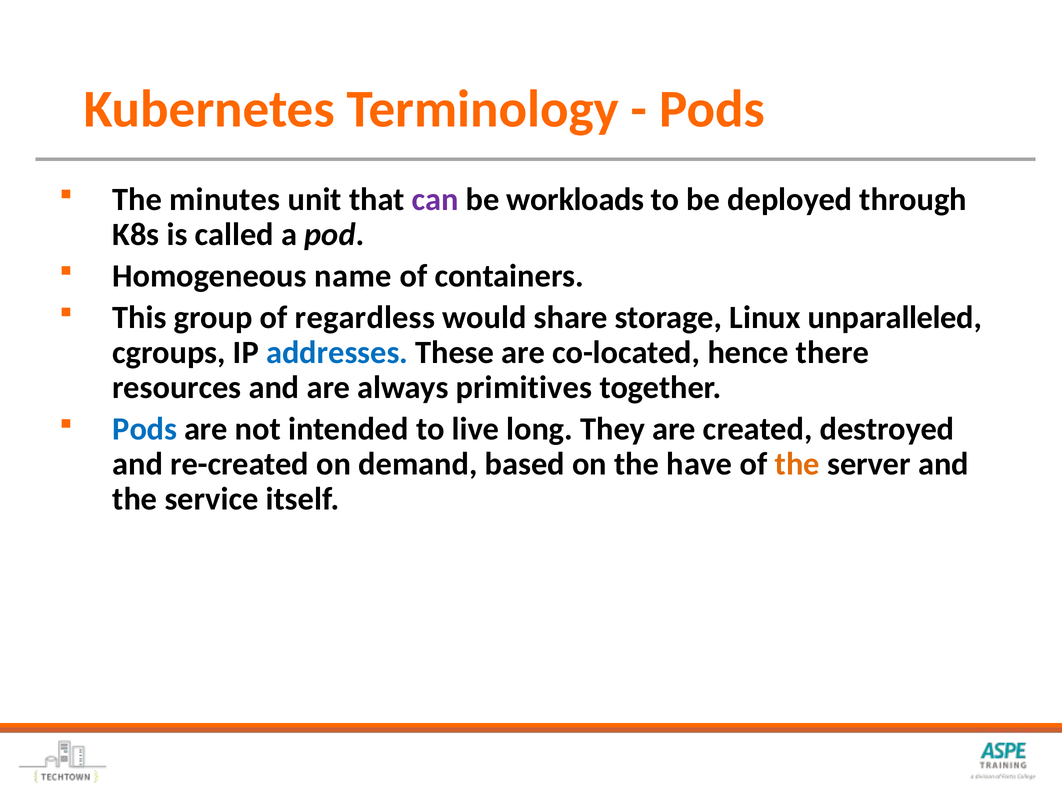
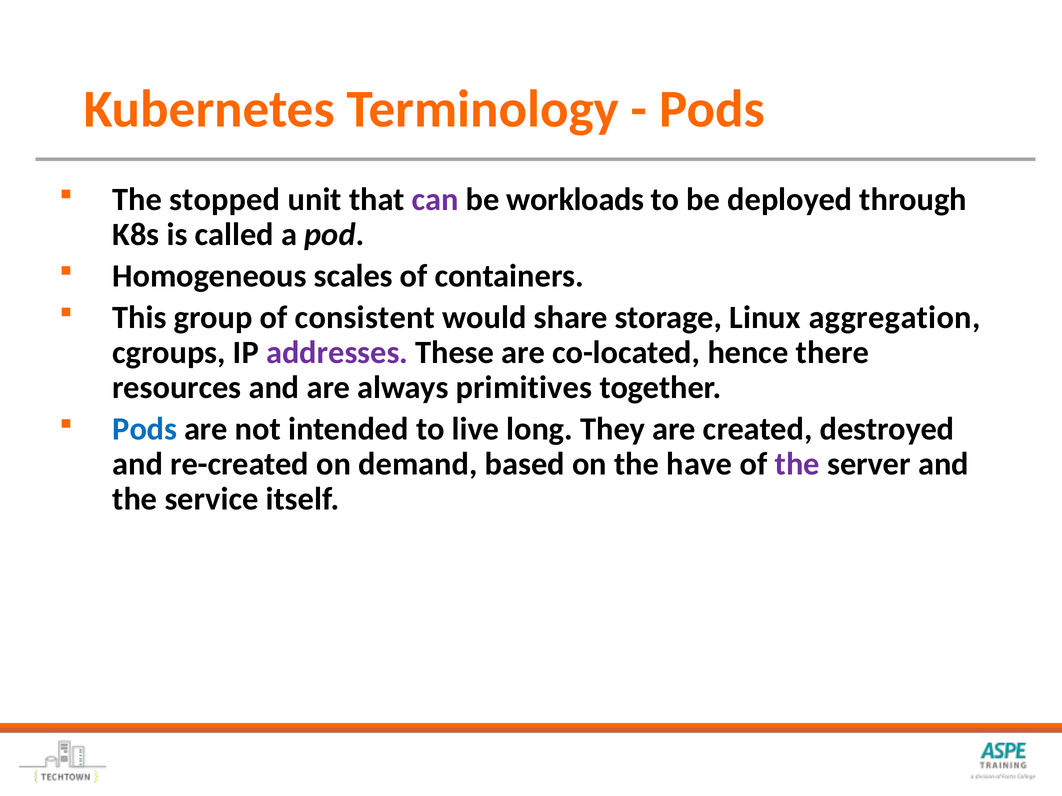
minutes: minutes -> stopped (225, 200)
name: name -> scales (353, 276)
regardless: regardless -> consistent (365, 318)
unparalleled: unparalleled -> aggregation (895, 318)
addresses colour: blue -> purple (337, 353)
the colour: orange -> purple (797, 464)
